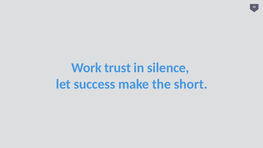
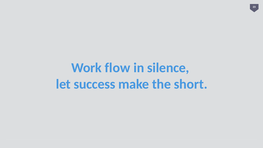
trust: trust -> flow (118, 68)
